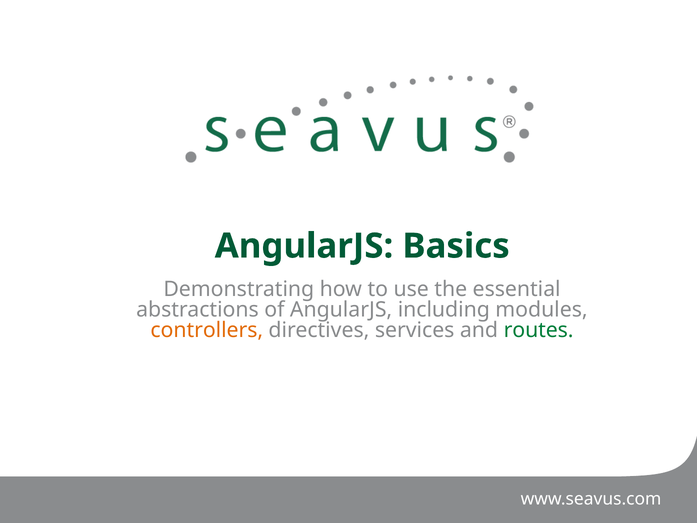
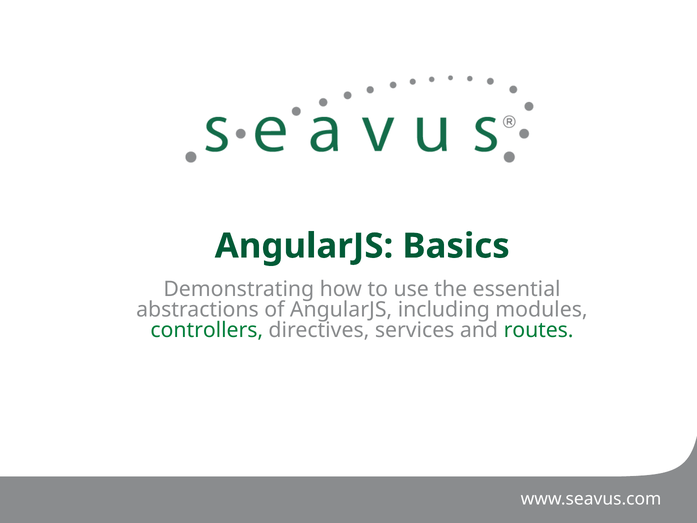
controllers colour: orange -> green (207, 330)
